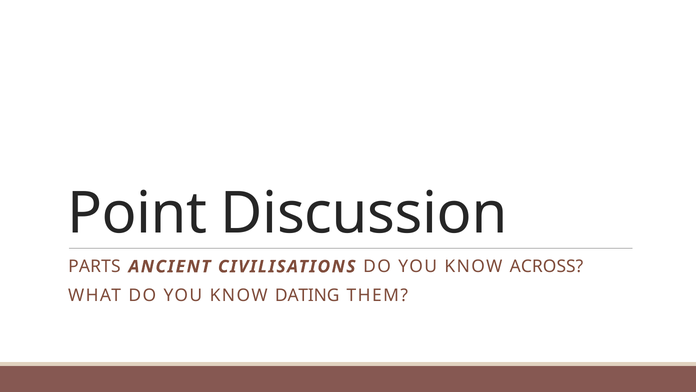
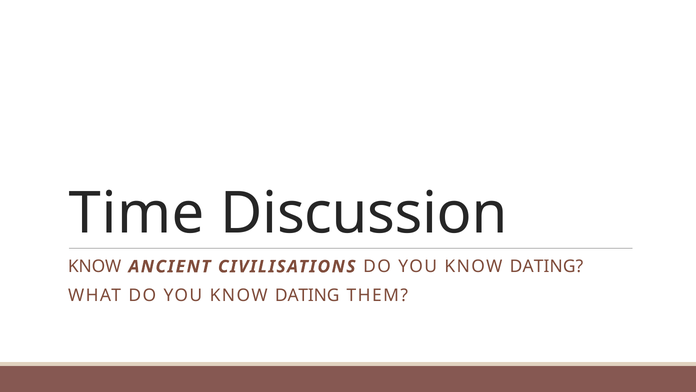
Point: Point -> Time (137, 213)
PARTS: PARTS -> KNOW (95, 266)
ACROSS: ACROSS -> DATING (546, 266)
